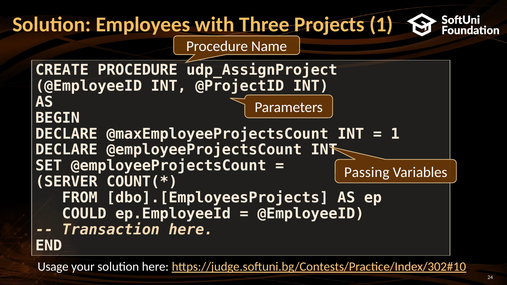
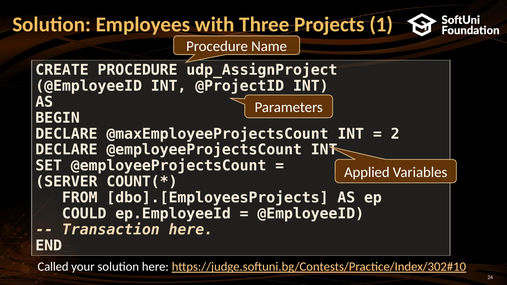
1: 1 -> 2 (395, 134)
Passing: Passing -> Applied (367, 172)
Usage: Usage -> Called (53, 267)
